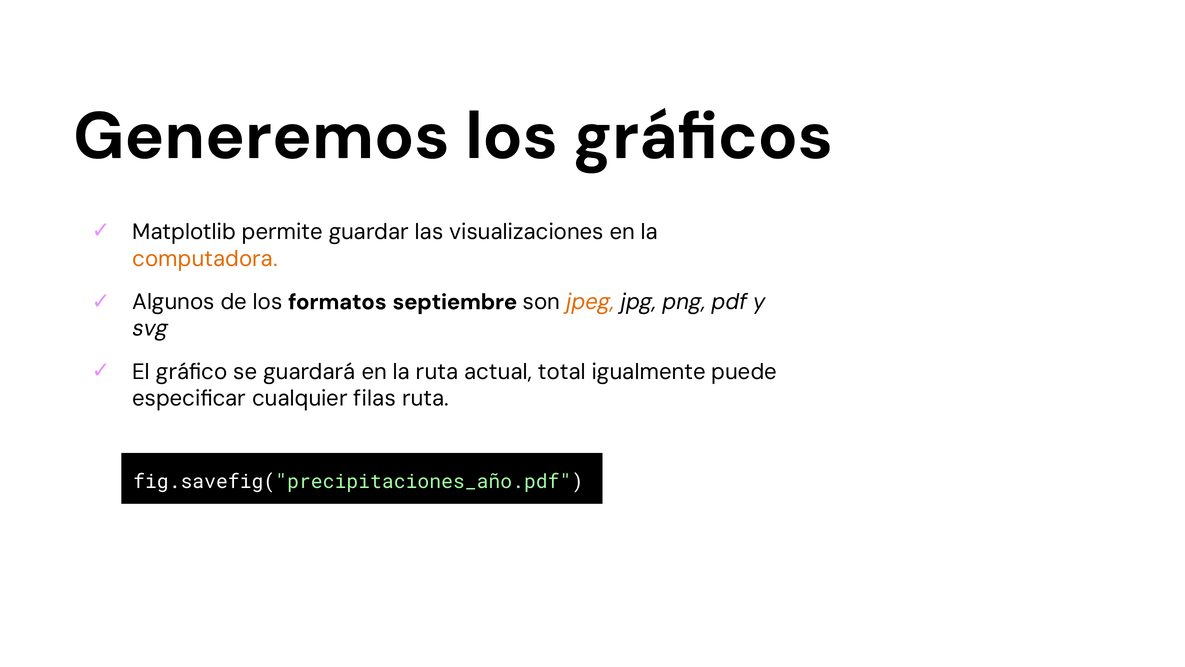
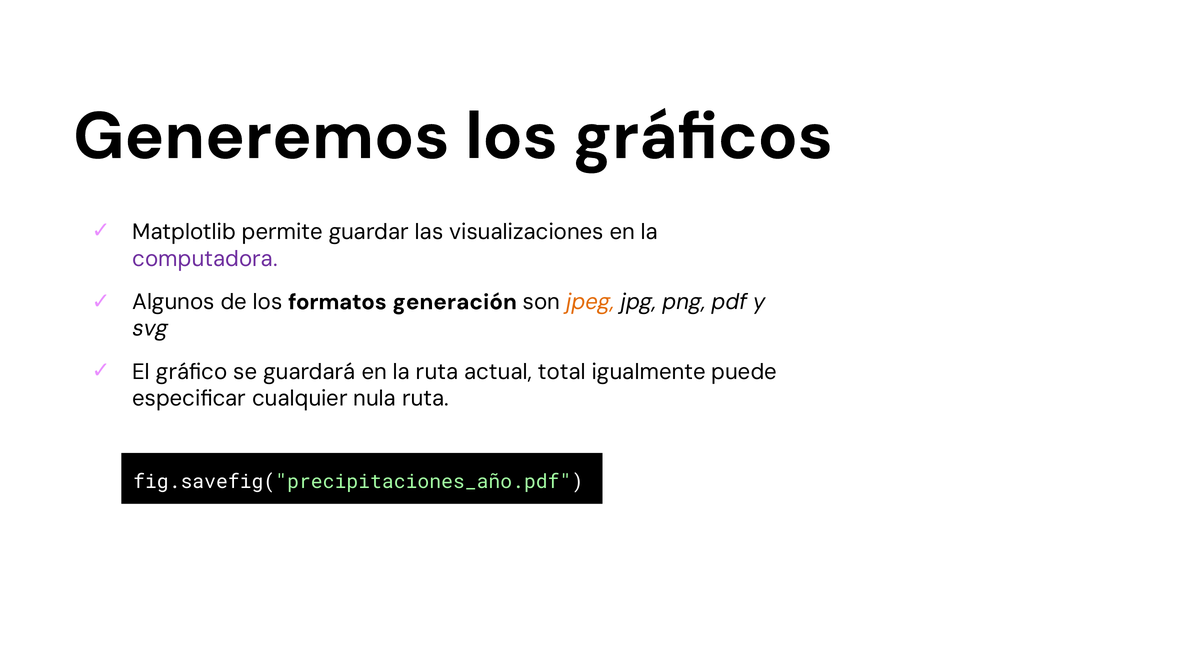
computadora colour: orange -> purple (205, 259)
septiembre: septiembre -> generación (455, 302)
filas: filas -> nula (375, 398)
